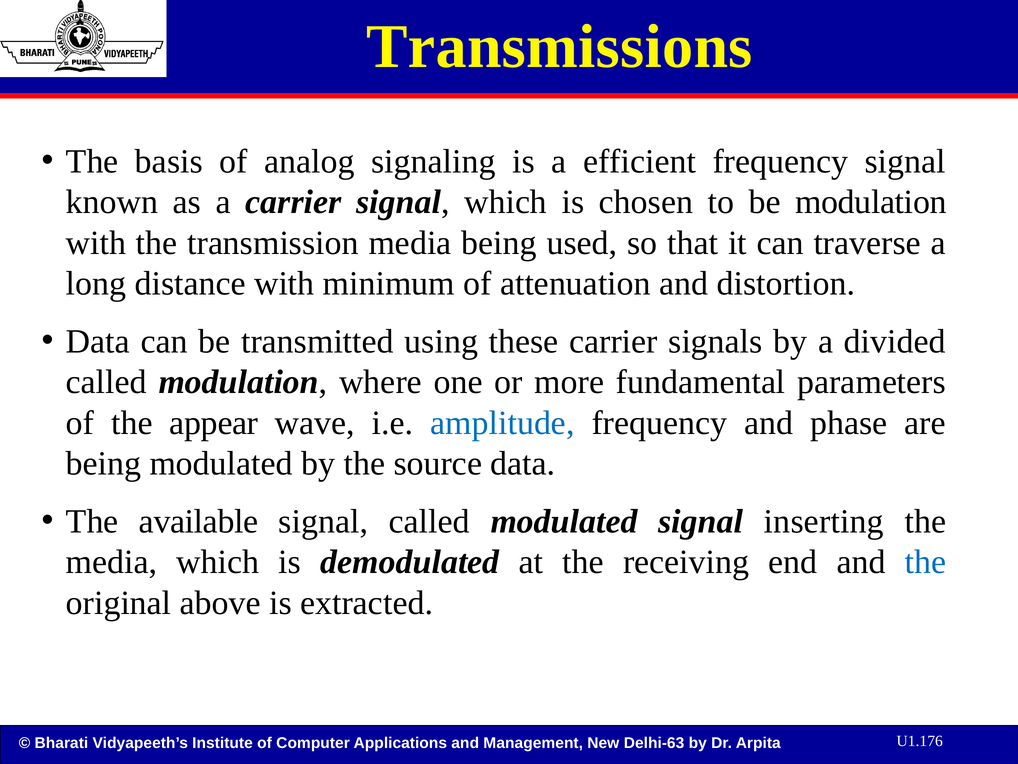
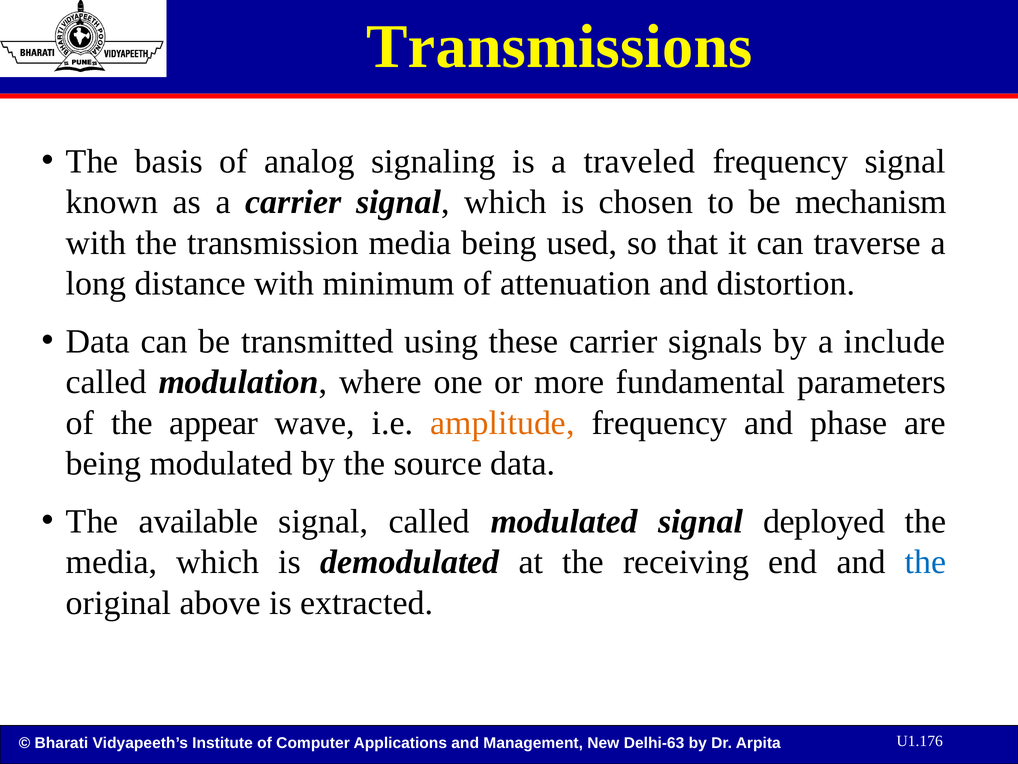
efficient: efficient -> traveled (639, 161)
be modulation: modulation -> mechanism (871, 202)
divided: divided -> include (895, 341)
amplitude colour: blue -> orange (502, 423)
inserting: inserting -> deployed (824, 521)
